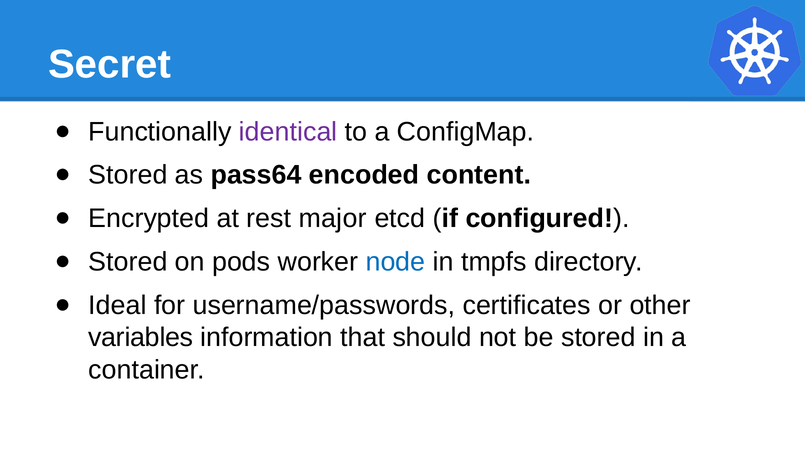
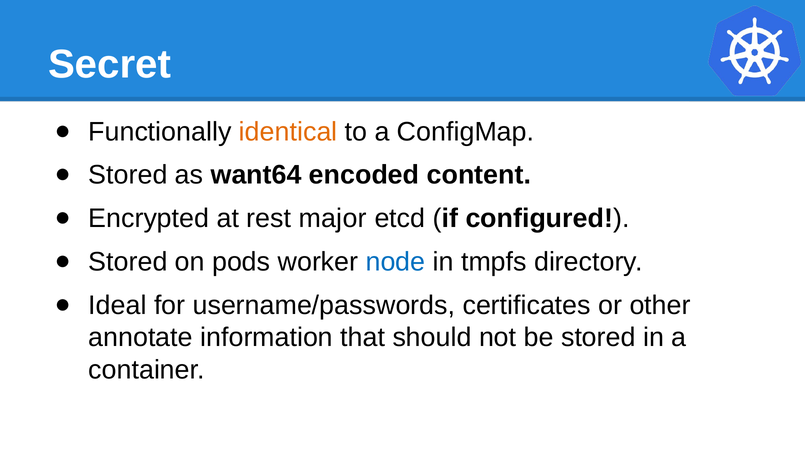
identical colour: purple -> orange (288, 132)
pass64: pass64 -> want64 (256, 175)
variables: variables -> annotate (141, 337)
